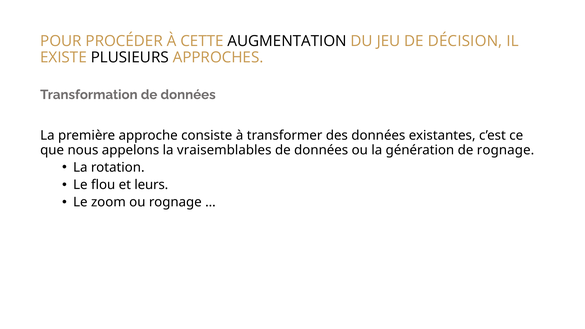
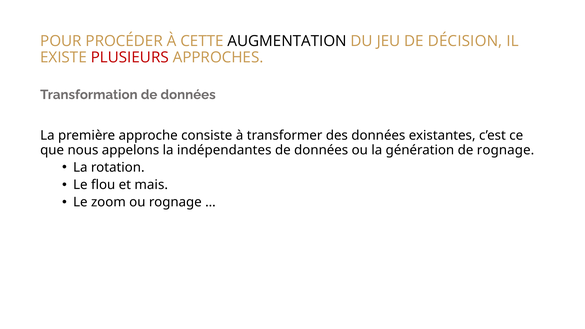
PLUSIEURS colour: black -> red (130, 57)
vraisemblables: vraisemblables -> indépendantes (224, 150)
leurs: leurs -> mais (151, 185)
